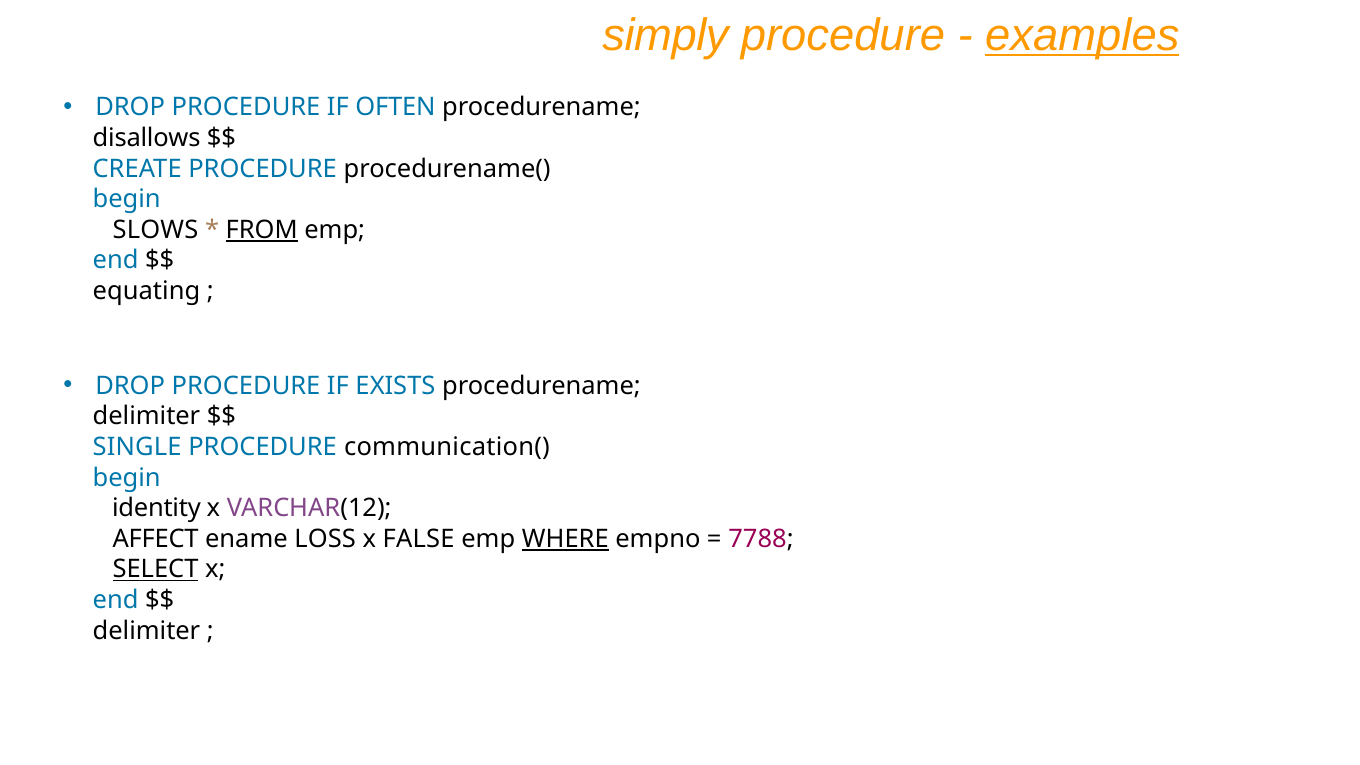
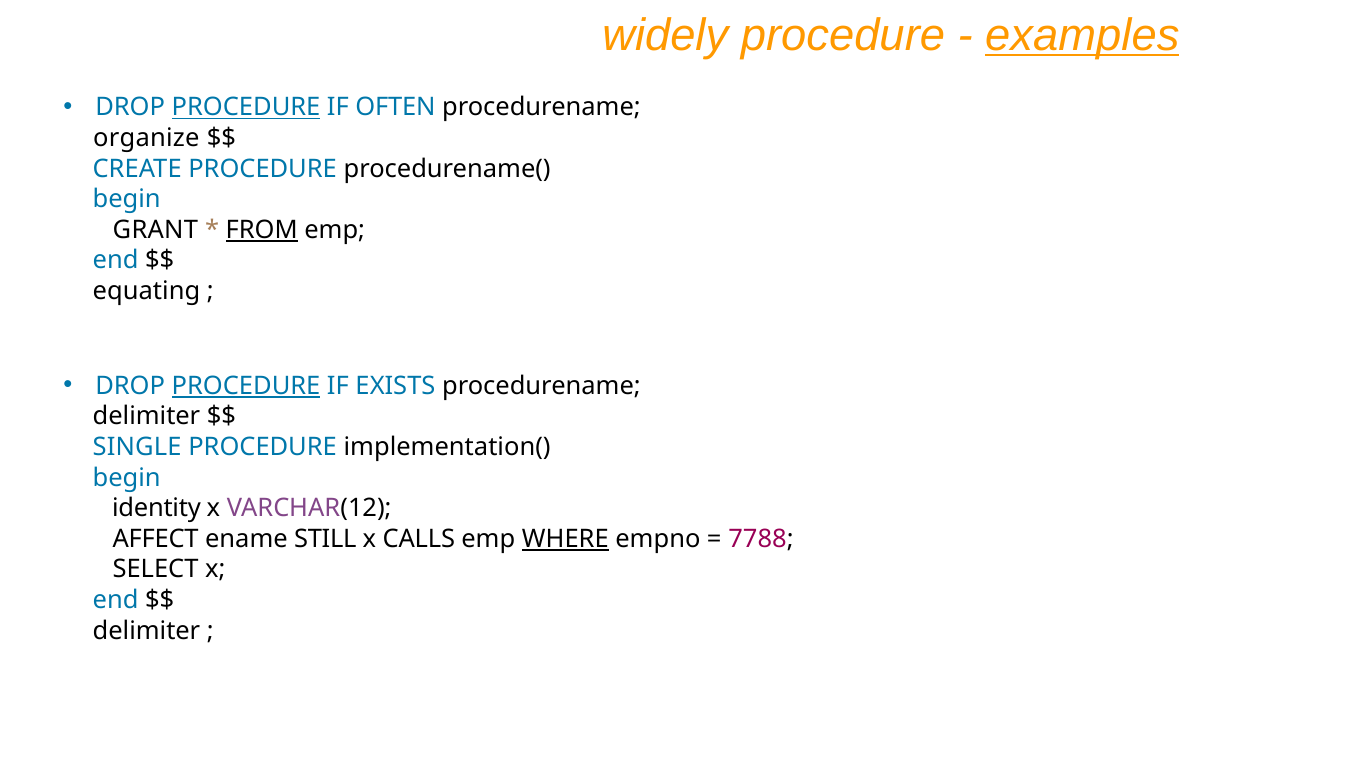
simply: simply -> widely (665, 35)
PROCEDURE underline: none -> present (246, 107)
disallows: disallows -> organize (146, 138)
SLOWS: SLOWS -> GRANT (155, 230)
PROCEDURE underline: none -> present (246, 386)
communication(: communication( -> implementation( (447, 447)
LOSS: LOSS -> STILL (325, 539)
FALSE: FALSE -> CALLS (419, 539)
SELECT underline: present -> none (156, 569)
